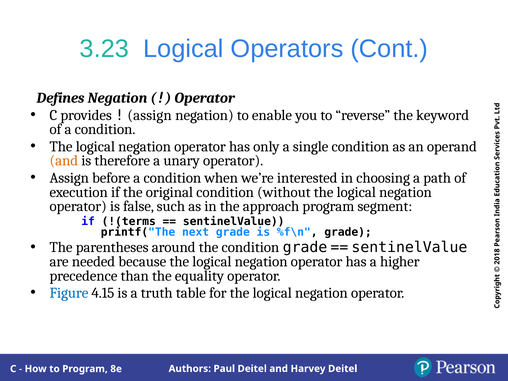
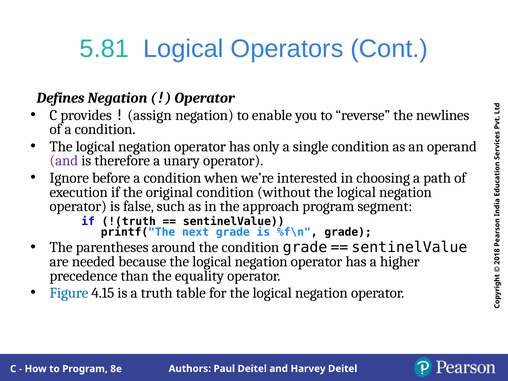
3.23: 3.23 -> 5.81 (104, 49)
keyword: keyword -> newlines (443, 115)
and colour: orange -> purple (64, 161)
Assign: Assign -> Ignore (69, 178)
!(terms: !(terms -> !(truth (129, 221)
